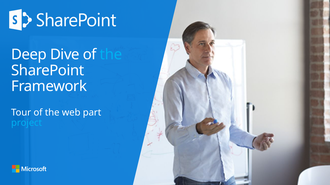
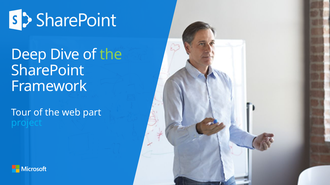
the colour: light blue -> light green (111, 55)
